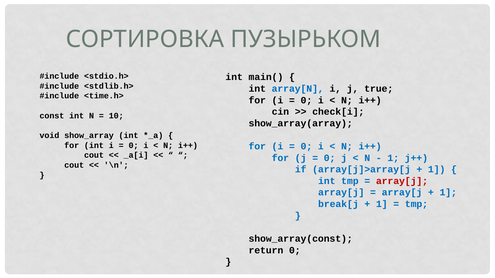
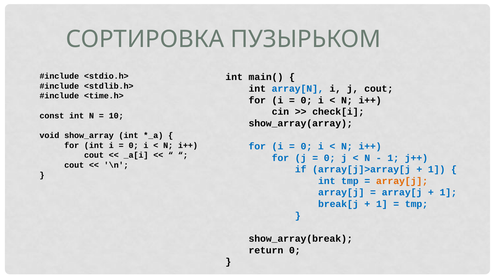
j true: true -> cout (379, 89)
array[j colour: red -> orange (402, 181)
show_array(const: show_array(const -> show_array(break (301, 239)
